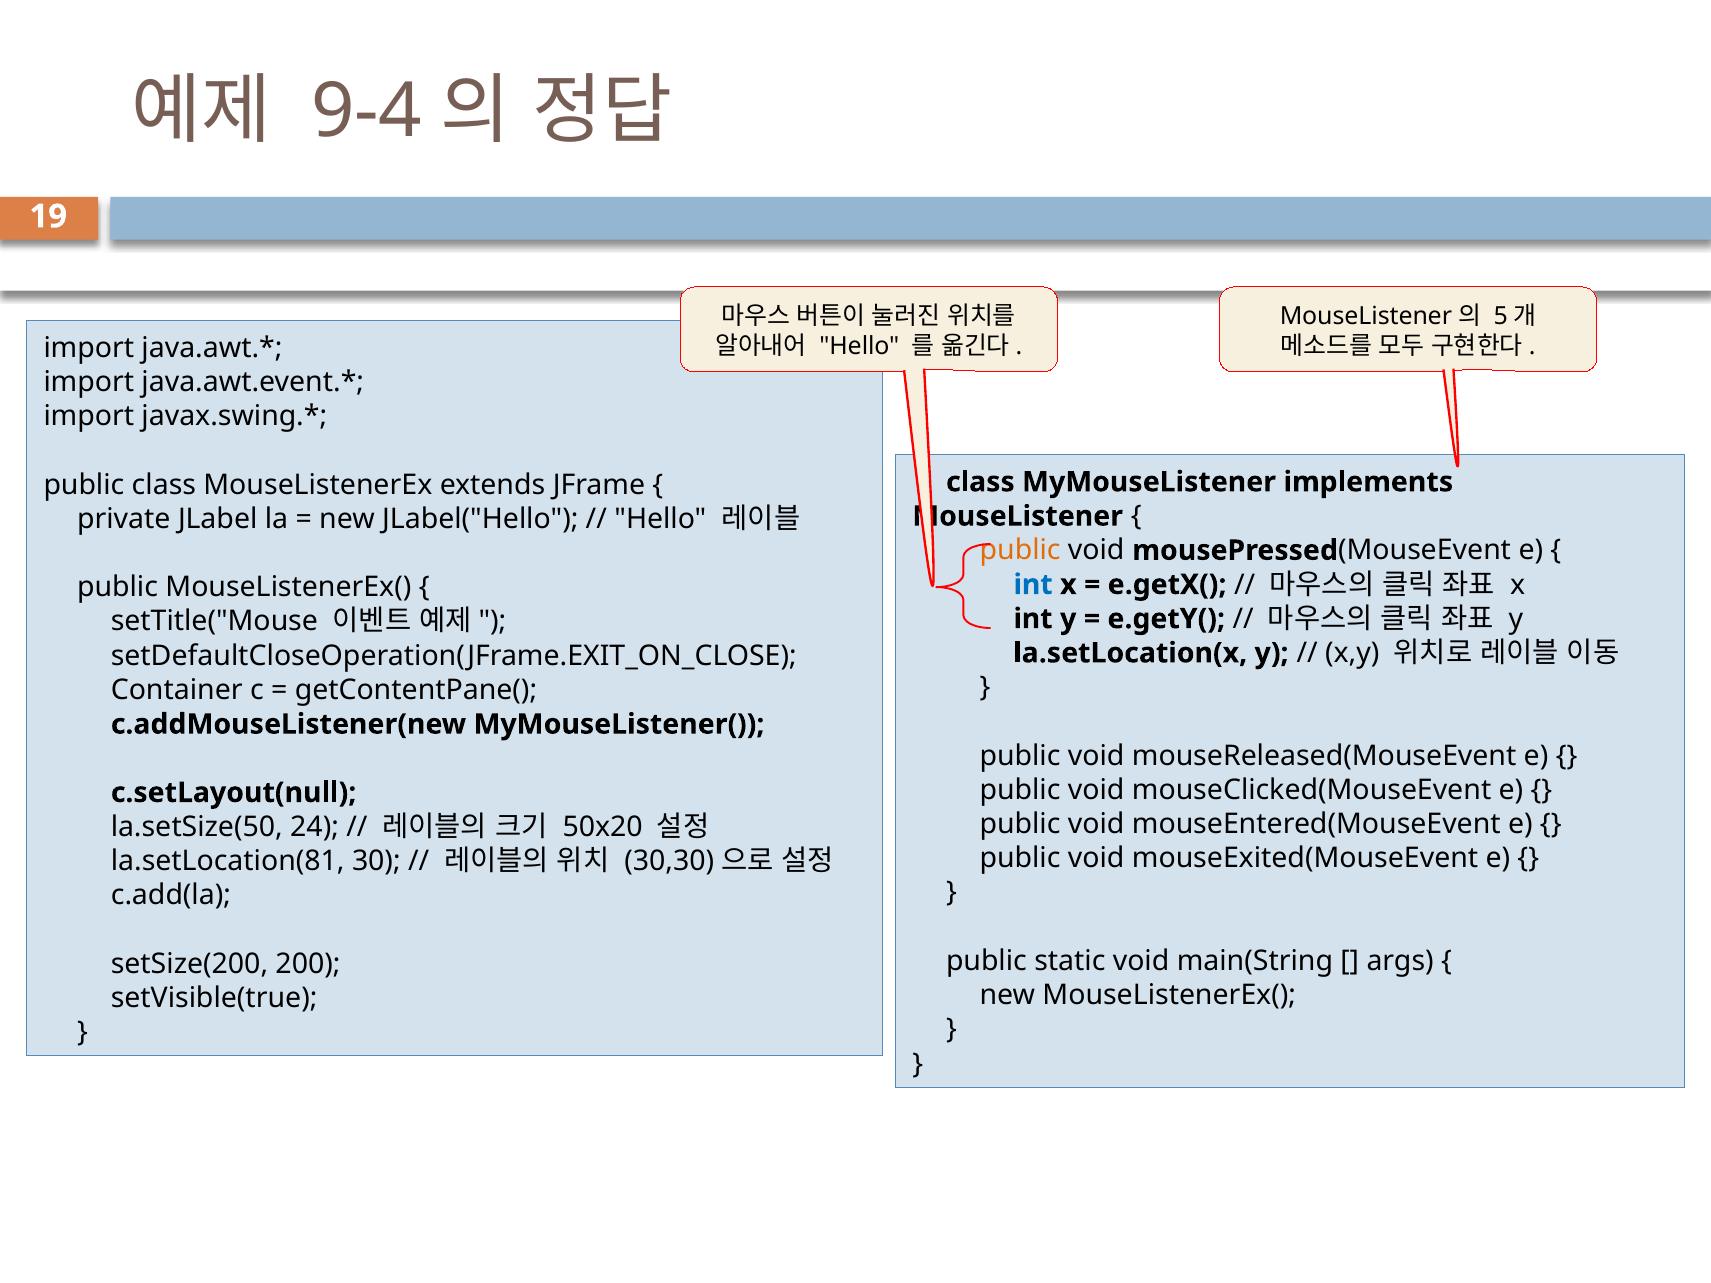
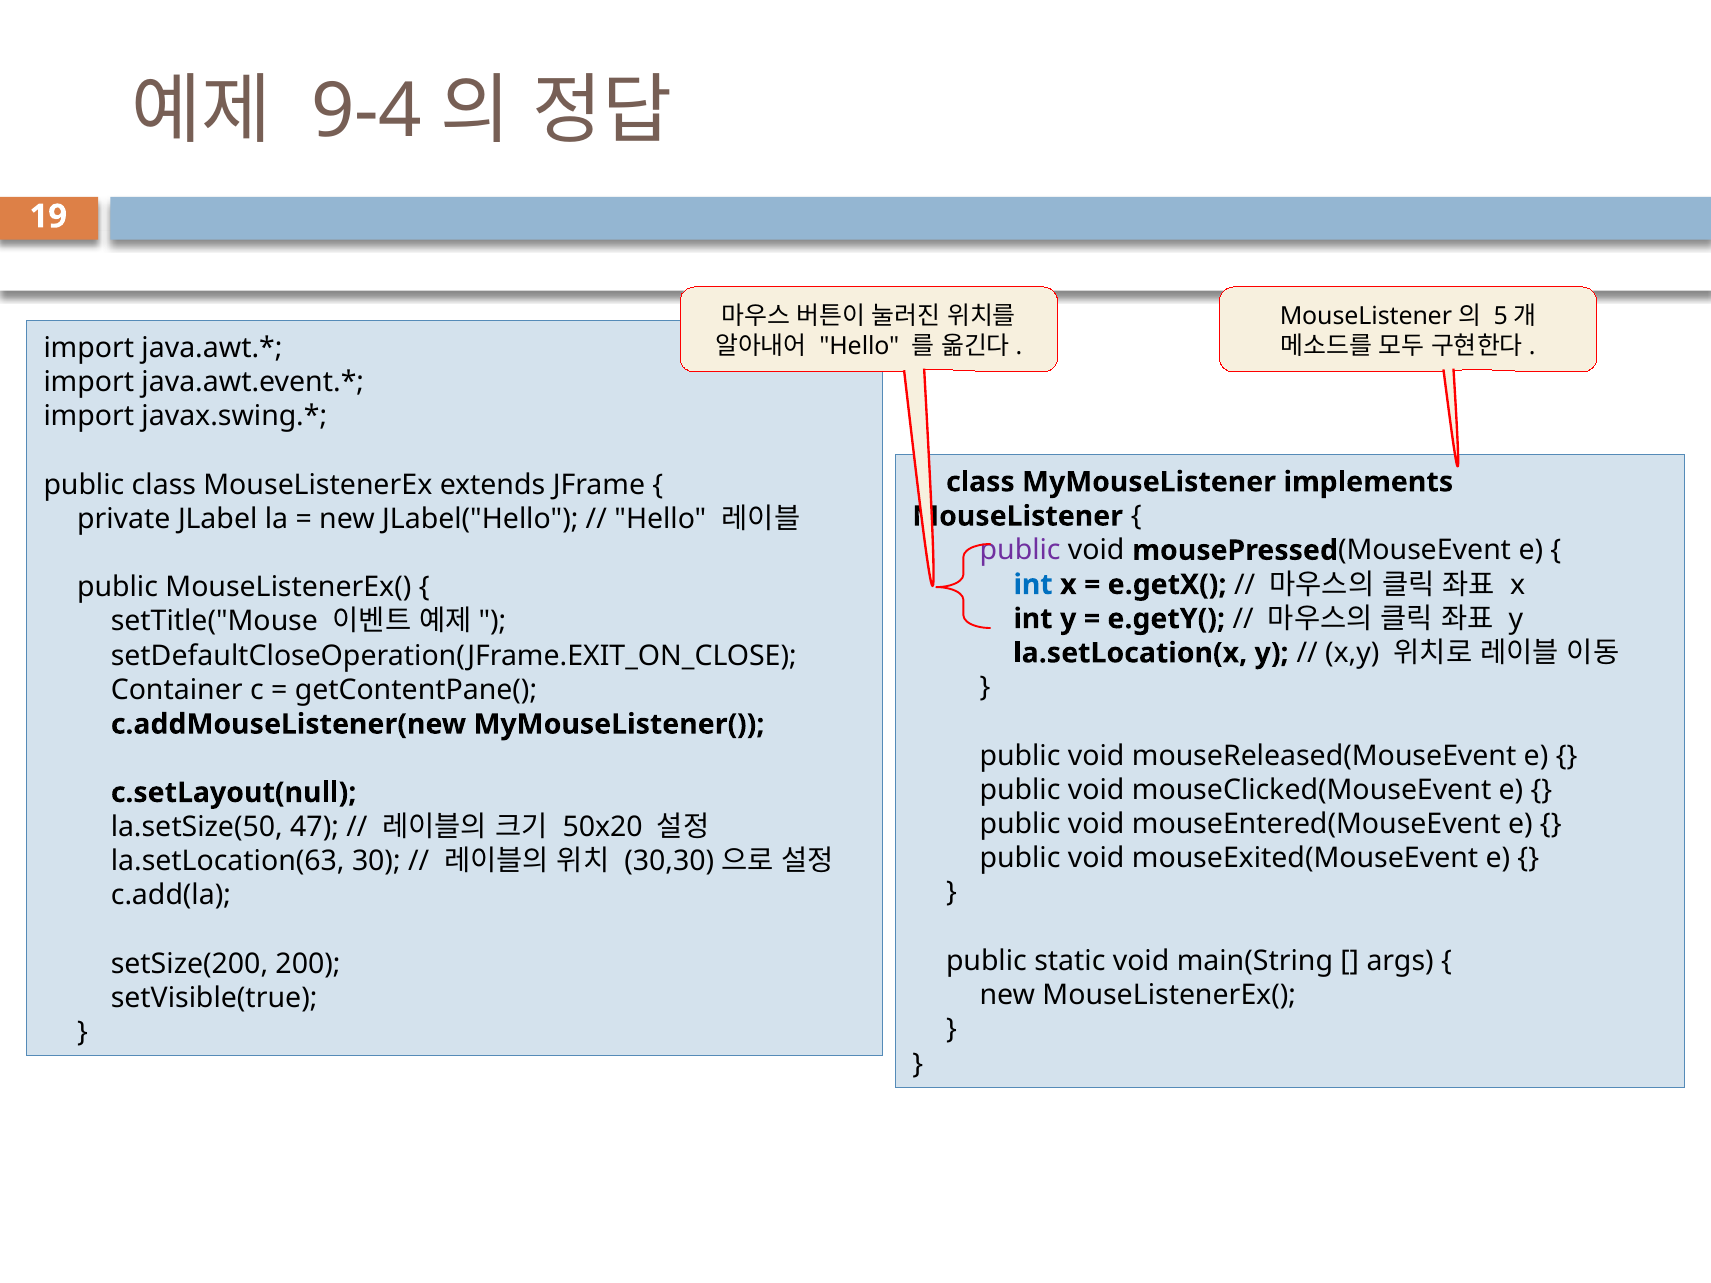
public colour: orange -> purple (1020, 551)
24: 24 -> 47 (315, 827)
la.setLocation(81: la.setLocation(81 -> la.setLocation(63 (228, 861)
